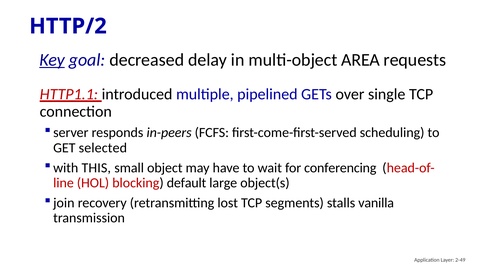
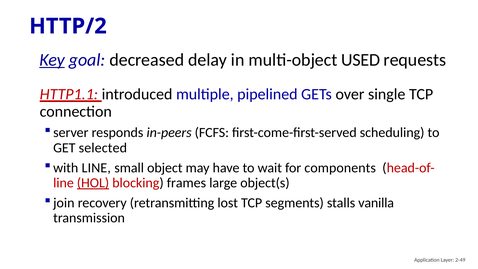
AREA: AREA -> USED (361, 60)
with THIS: THIS -> LINE (96, 168)
conferencing: conferencing -> components (340, 168)
HOL underline: none -> present (93, 183)
default: default -> frames (186, 183)
